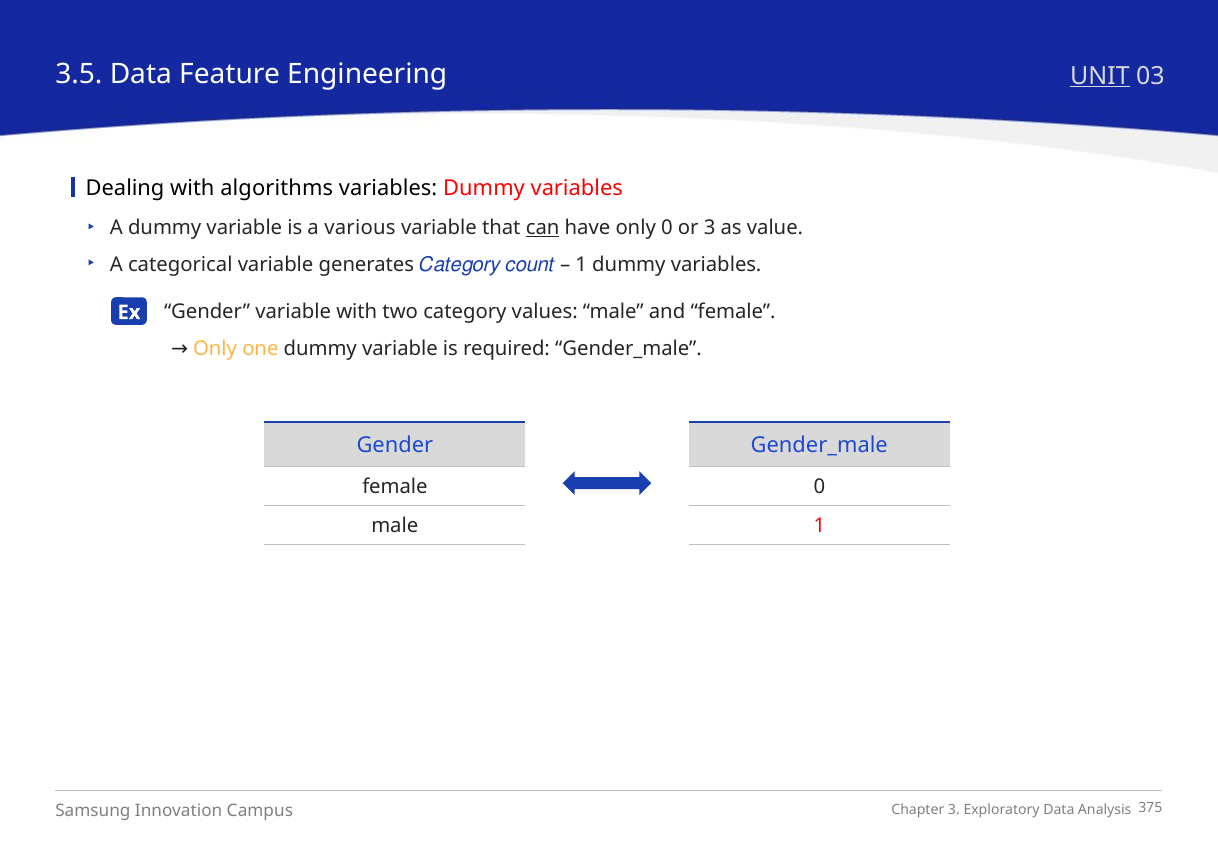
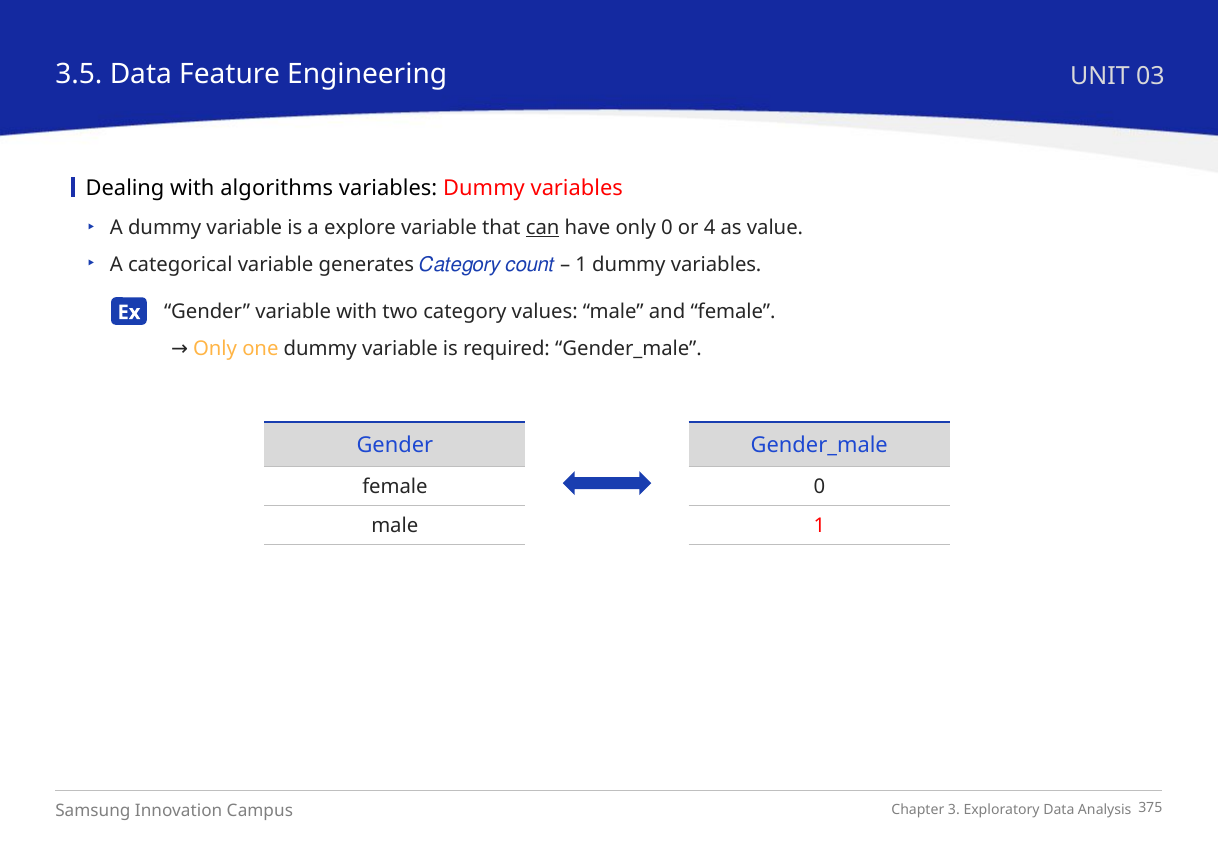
UNIT underline: present -> none (1100, 76)
various: various -> explore (360, 228)
or 3: 3 -> 4 (710, 228)
